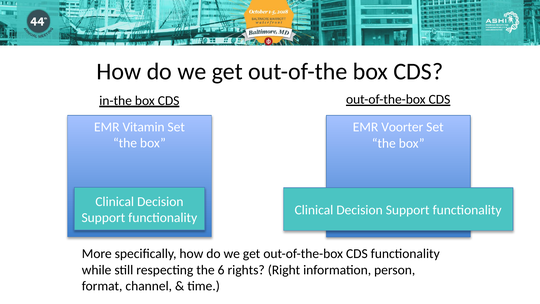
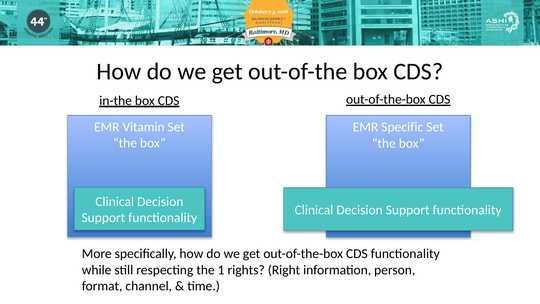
Voorter: Voorter -> Specific (402, 127)
6: 6 -> 1 (221, 270)
